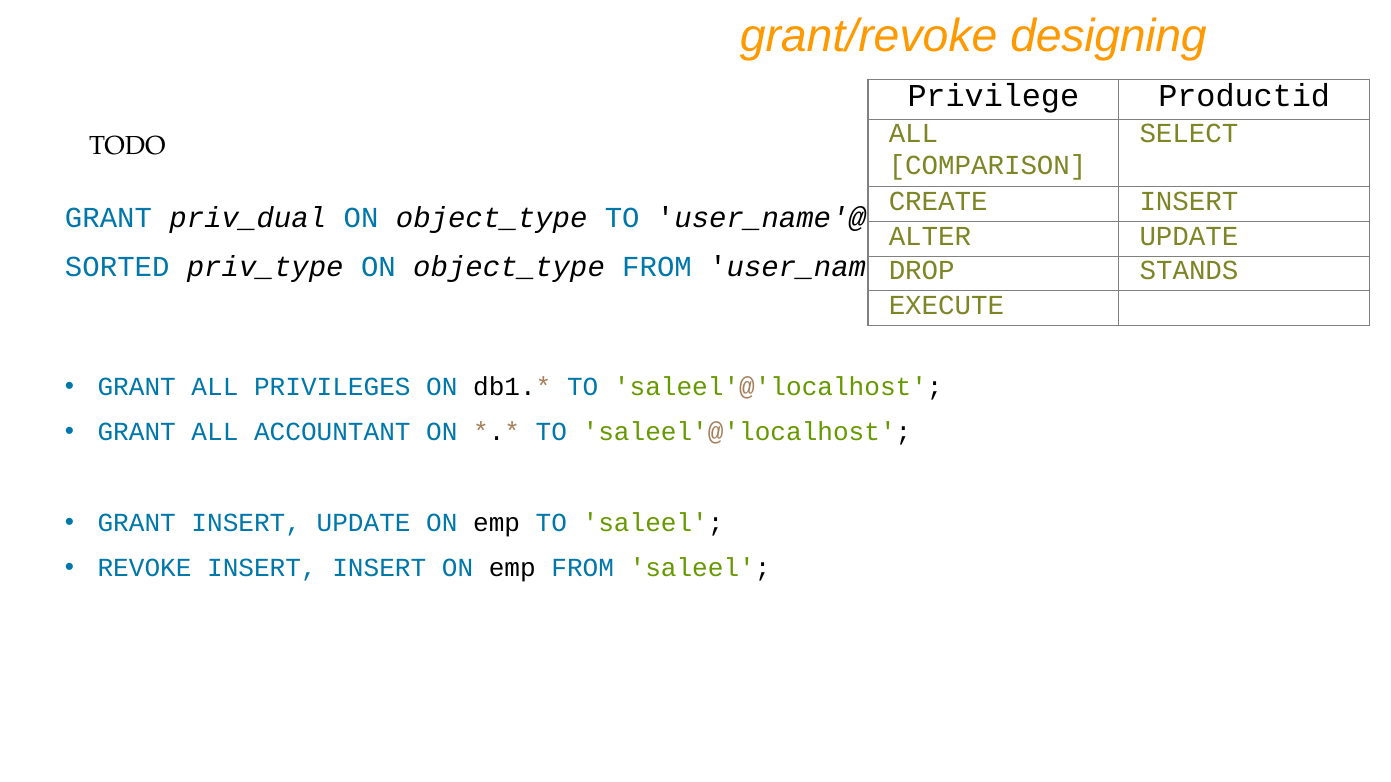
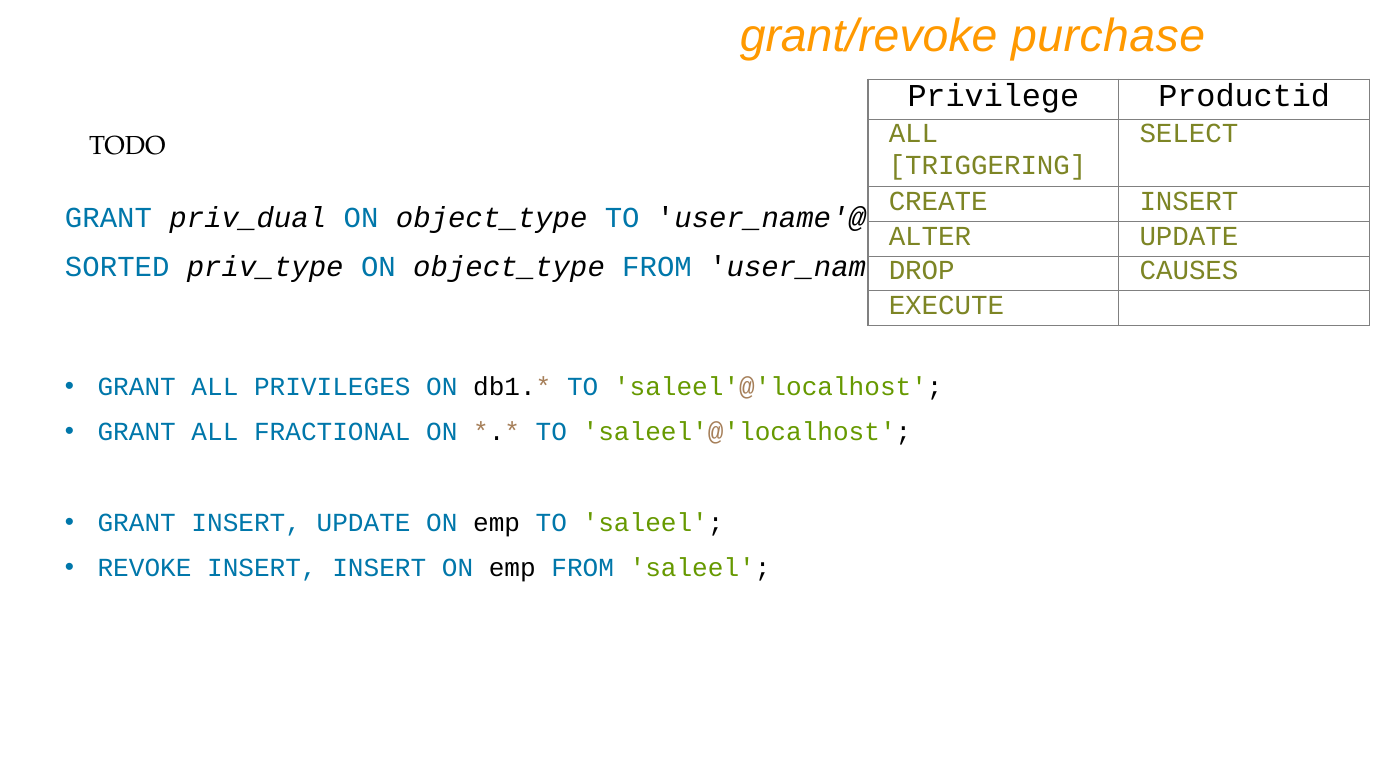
designing: designing -> purchase (1108, 36)
COMPARISON: COMPARISON -> TRIGGERING (988, 165)
STANDS: STANDS -> CAUSES (1189, 271)
ACCOUNTANT: ACCOUNTANT -> FRACTIONAL (332, 432)
